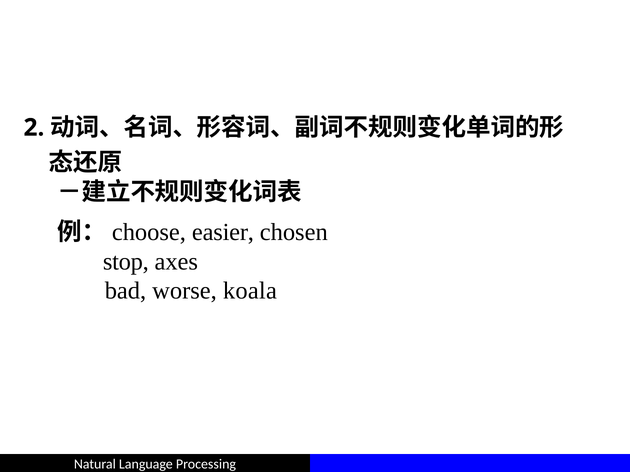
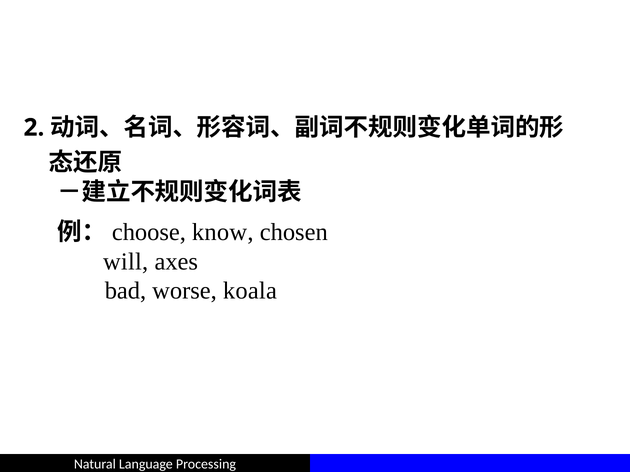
easier: easier -> know (223, 232)
stop: stop -> will (126, 262)
